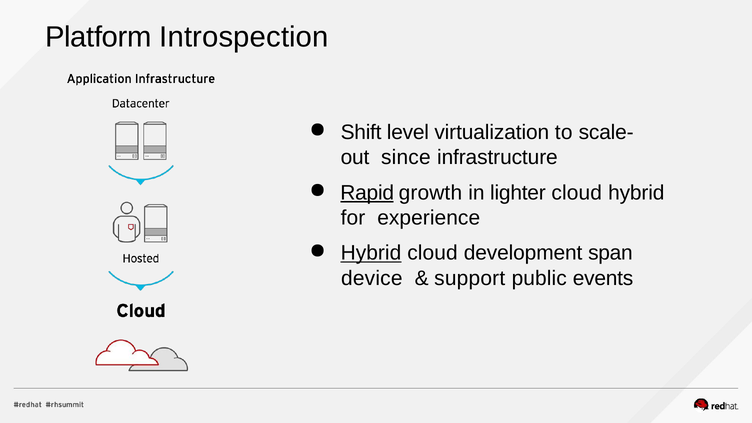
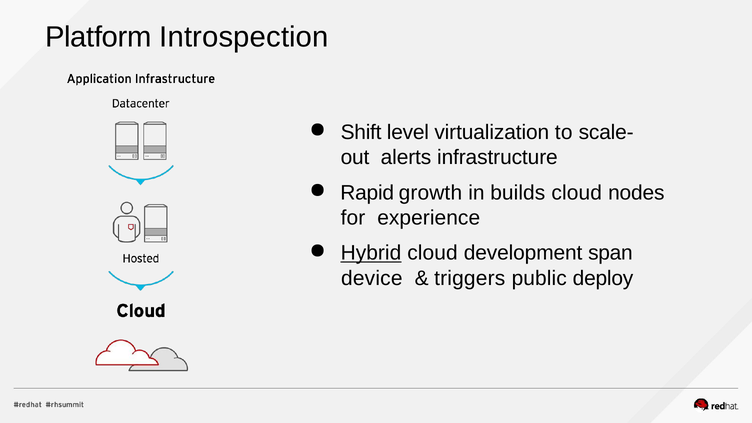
since: since -> alerts (406, 158)
Rapid underline: present -> none (367, 193)
lighter: lighter -> builds (518, 193)
cloud hybrid: hybrid -> nodes (636, 193)
support: support -> triggers (470, 278)
events: events -> deploy (603, 278)
